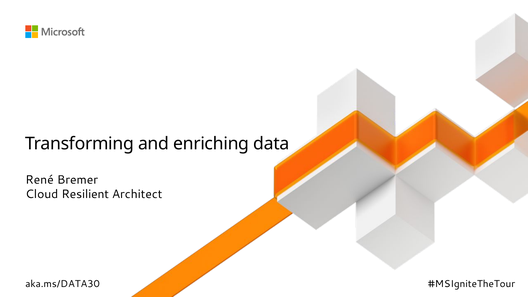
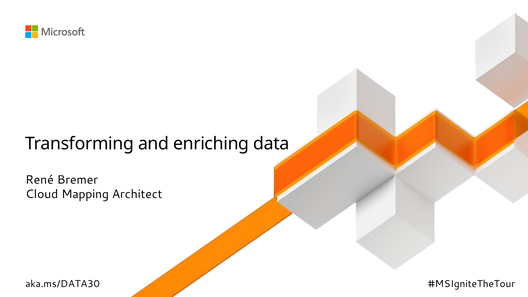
Resilient: Resilient -> Mapping (85, 194)
